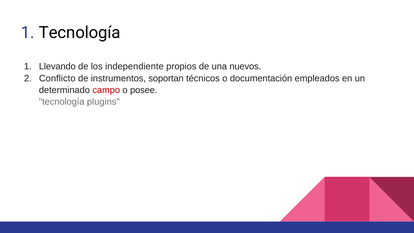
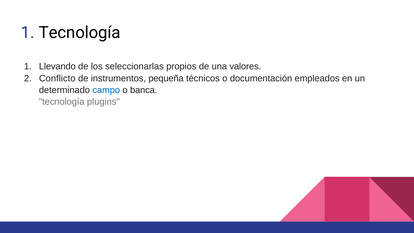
independiente: independiente -> seleccionarlas (134, 67)
nuevos: nuevos -> valores (245, 67)
soportan: soportan -> pequeña (166, 78)
campo colour: red -> blue (106, 90)
posee: posee -> banca (144, 90)
